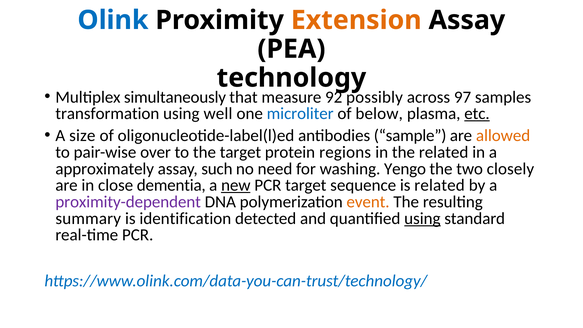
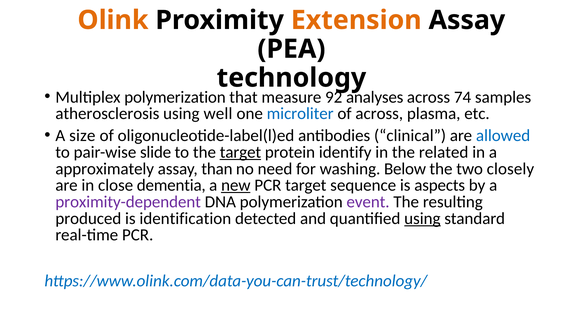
Olink colour: blue -> orange (113, 20)
Multiplex simultaneously: simultaneously -> polymerization (175, 97)
possibly: possibly -> analyses (375, 97)
97: 97 -> 74 (463, 97)
transformation: transformation -> atherosclerosis (107, 114)
of below: below -> across (379, 114)
etc underline: present -> none (477, 114)
sample: sample -> clinical (410, 136)
allowed colour: orange -> blue (503, 136)
over: over -> slide (156, 152)
target underline: none -> present (240, 152)
regions: regions -> identify (345, 152)
such: such -> than (217, 169)
Yengo: Yengo -> Below (405, 169)
is related: related -> aspects (440, 185)
event colour: orange -> purple (368, 202)
summary: summary -> produced (88, 218)
